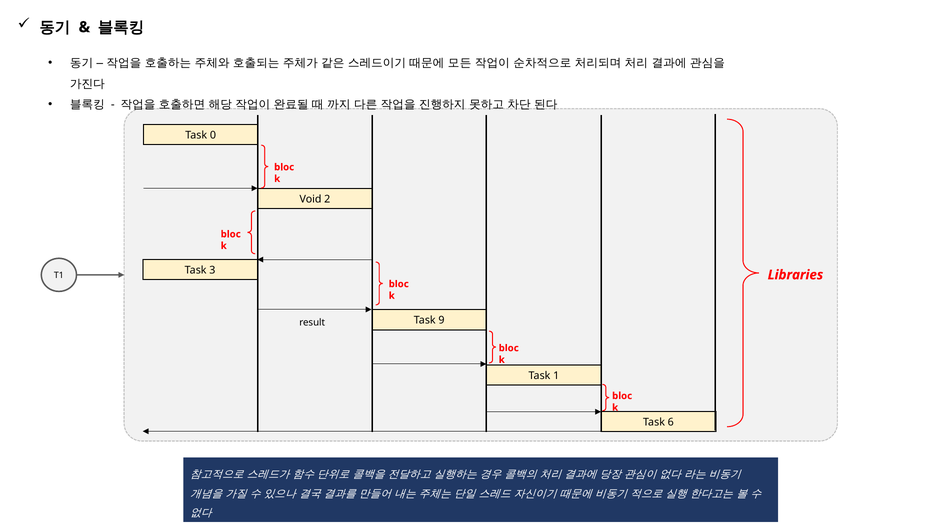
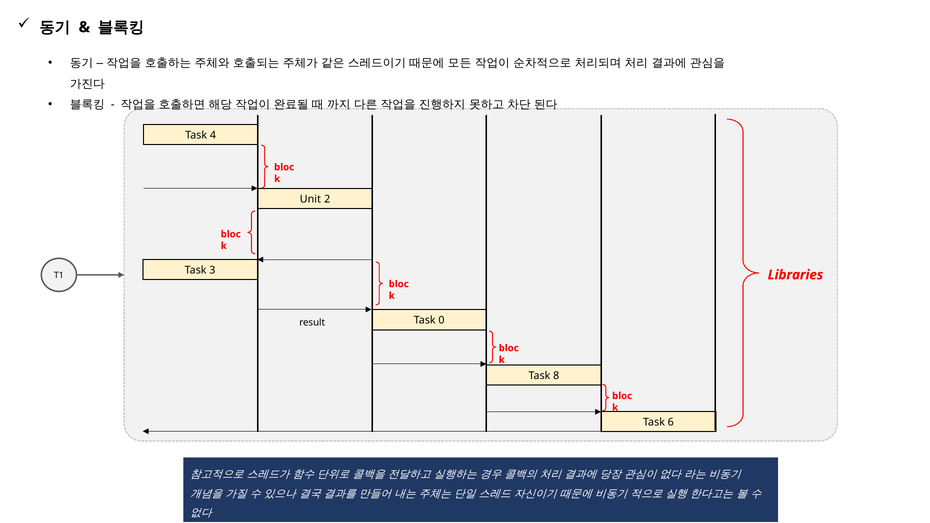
0: 0 -> 4 (213, 135)
Void: Void -> Unit (310, 199)
9: 9 -> 0 (442, 321)
1: 1 -> 8 (556, 376)
